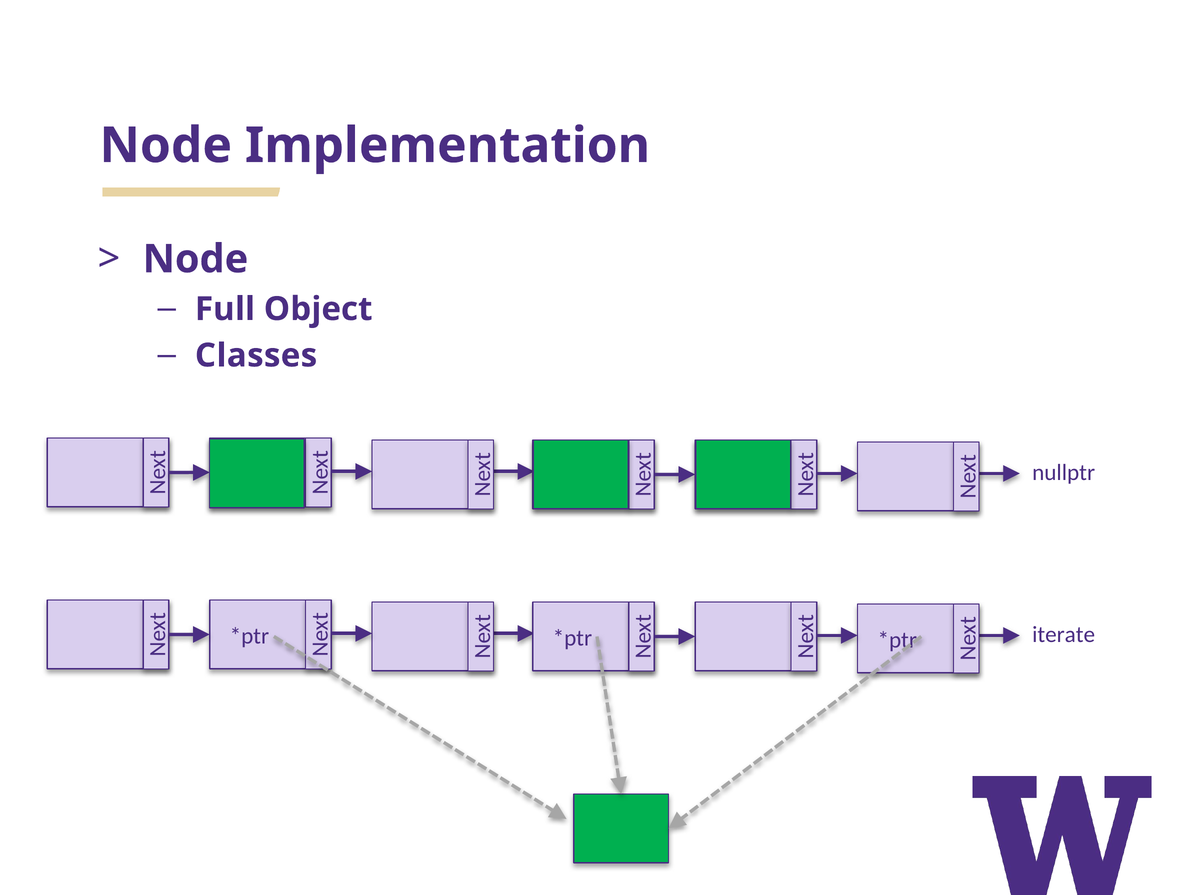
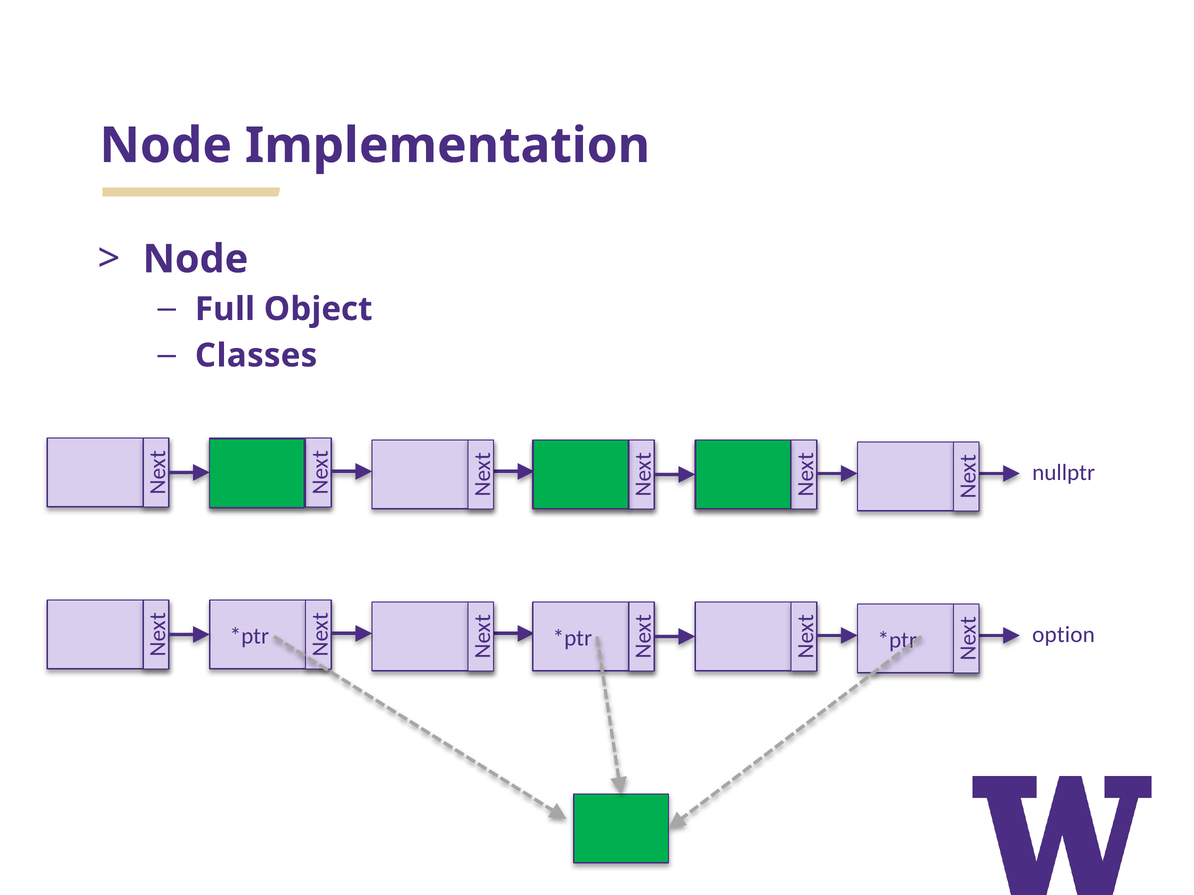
iterate: iterate -> option (1064, 635)
